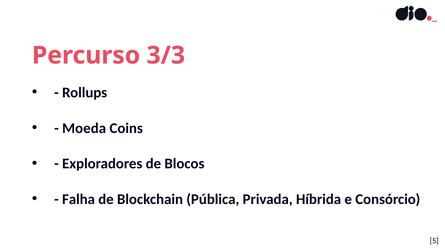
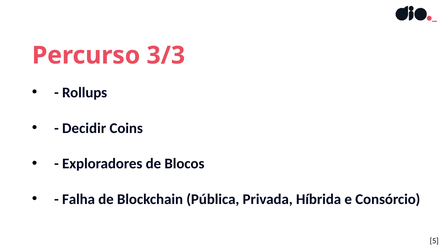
Moeda: Moeda -> Decidir (84, 128)
